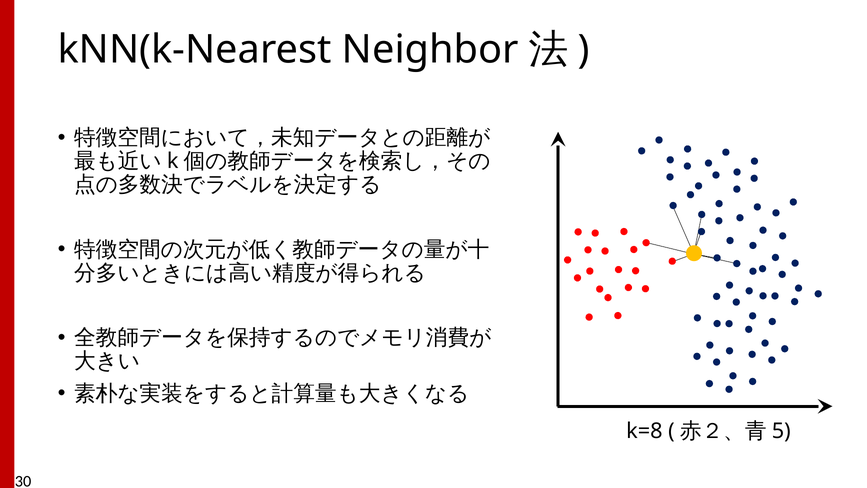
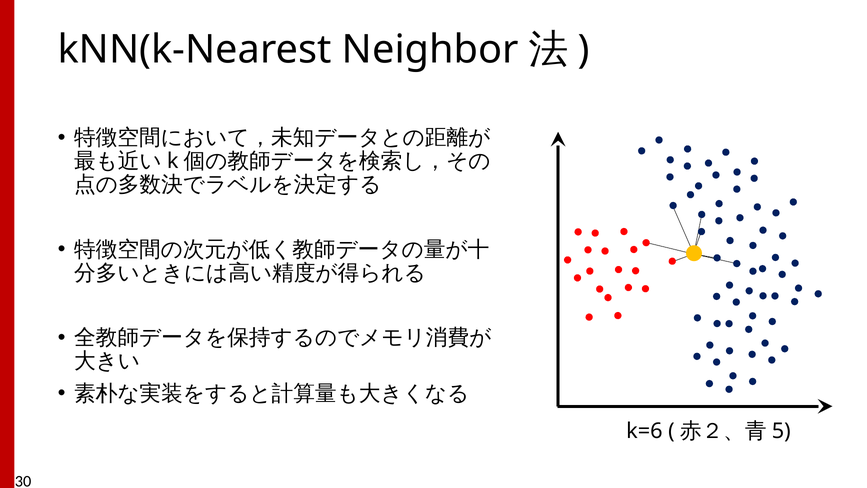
k=8: k=8 -> k=6 (644, 431)
